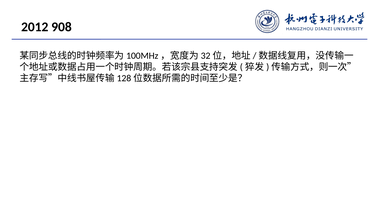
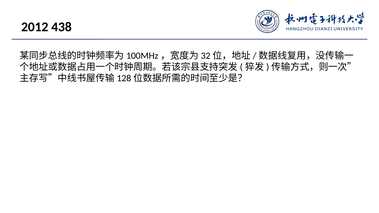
908: 908 -> 438 (61, 27)
